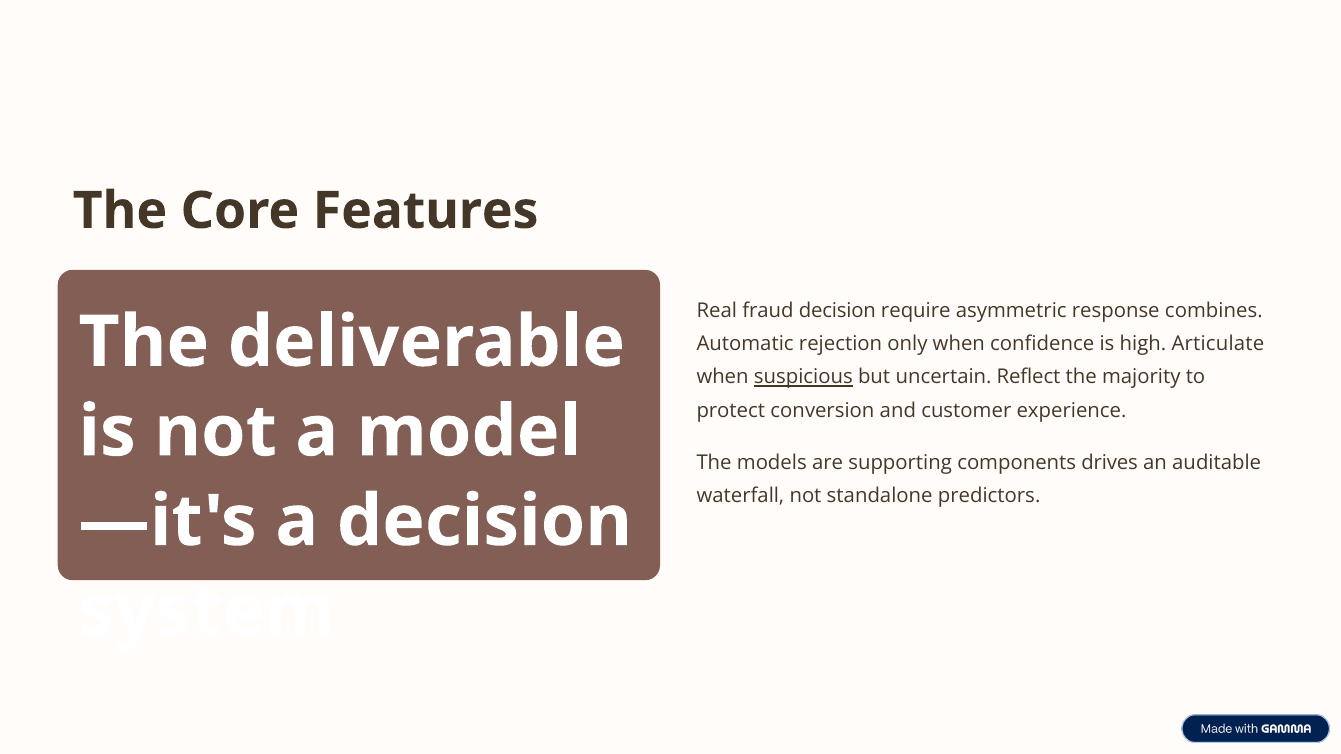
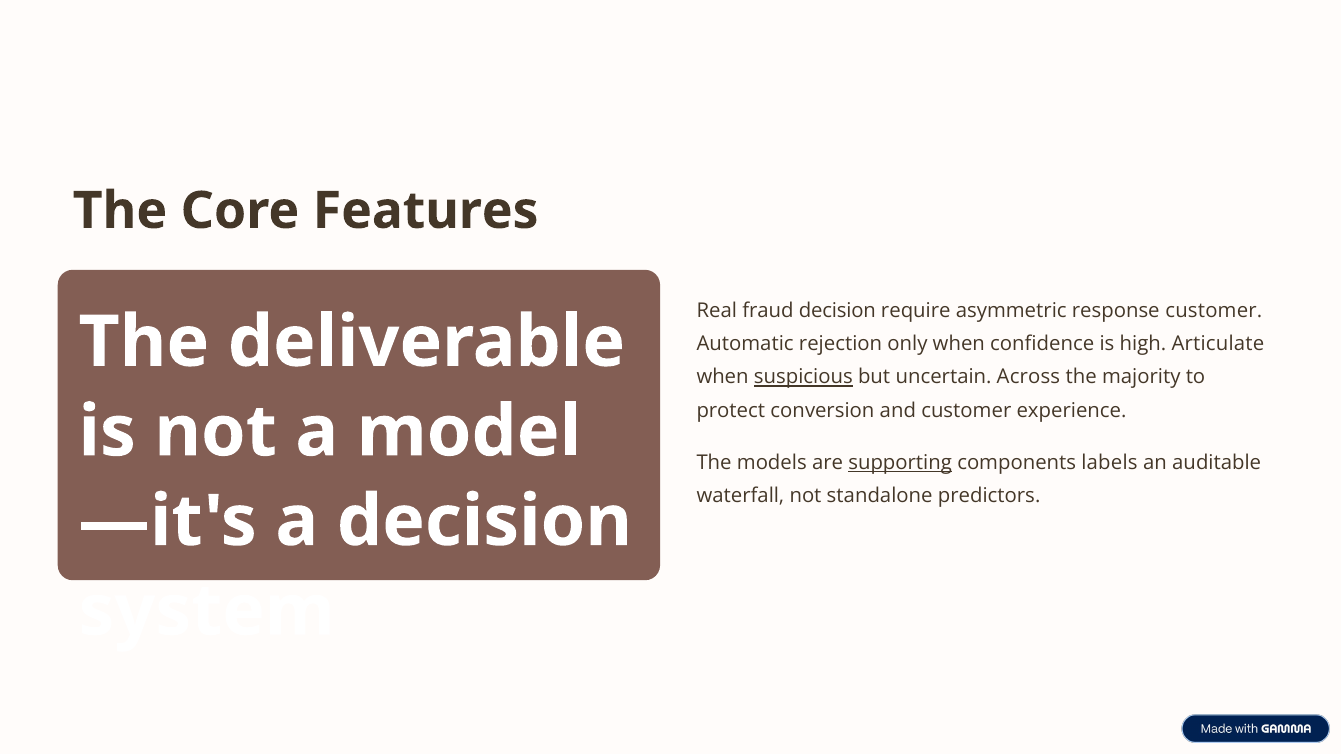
response combines: combines -> customer (1214, 311)
Reflect: Reflect -> Across (1028, 377)
supporting underline: none -> present (900, 463)
drives: drives -> labels (1109, 463)
